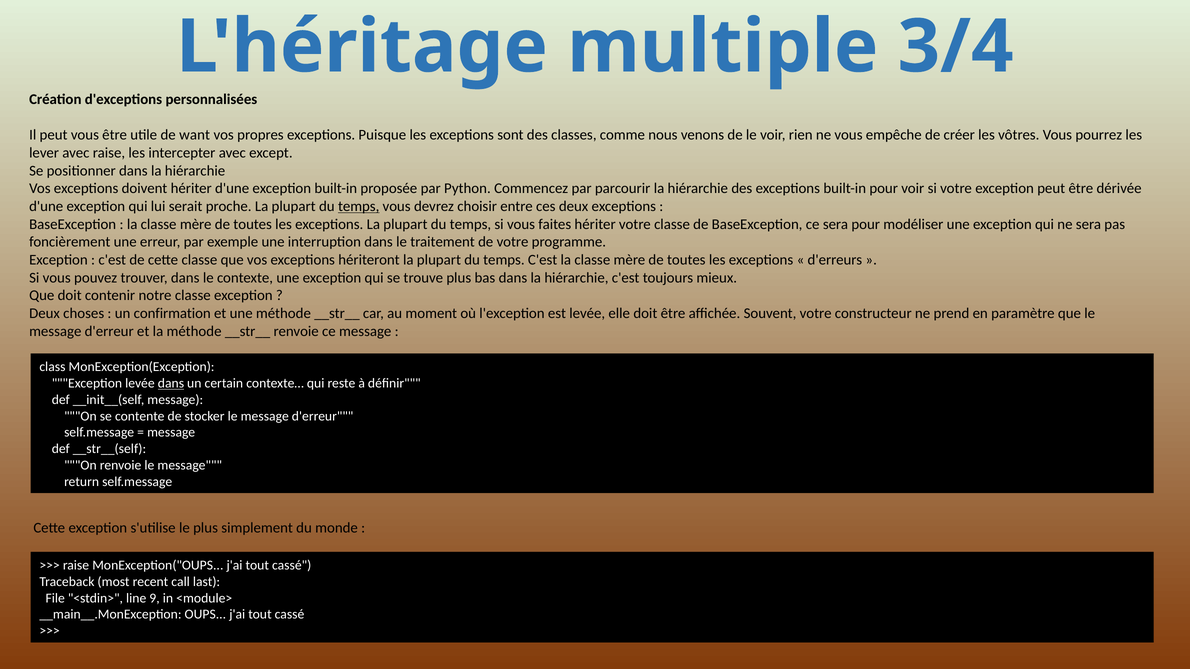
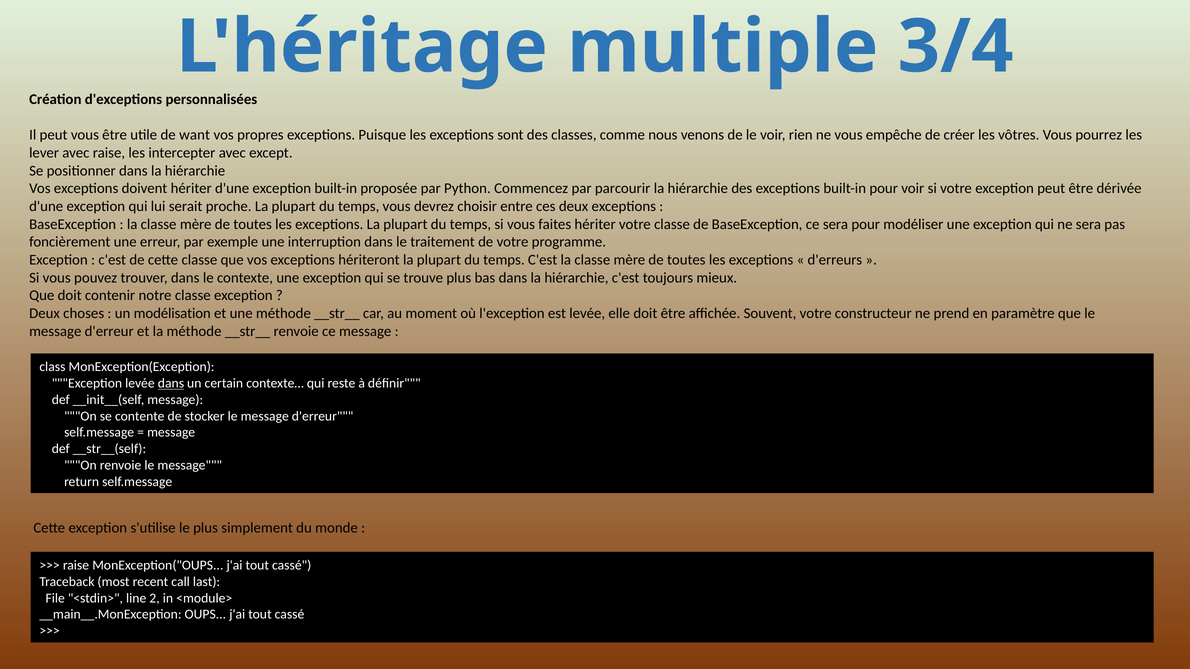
temps underline: present -> none (359, 206)
confirmation: confirmation -> modélisation (172, 314)
9: 9 -> 2 (155, 598)
